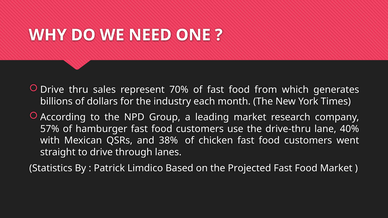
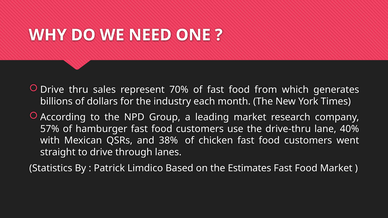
Projected: Projected -> Estimates (249, 168)
